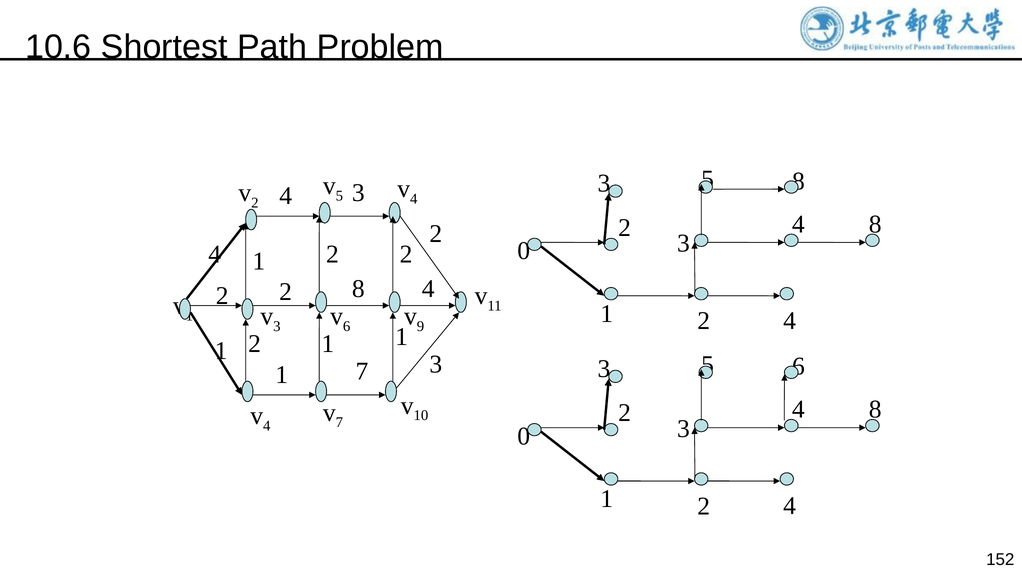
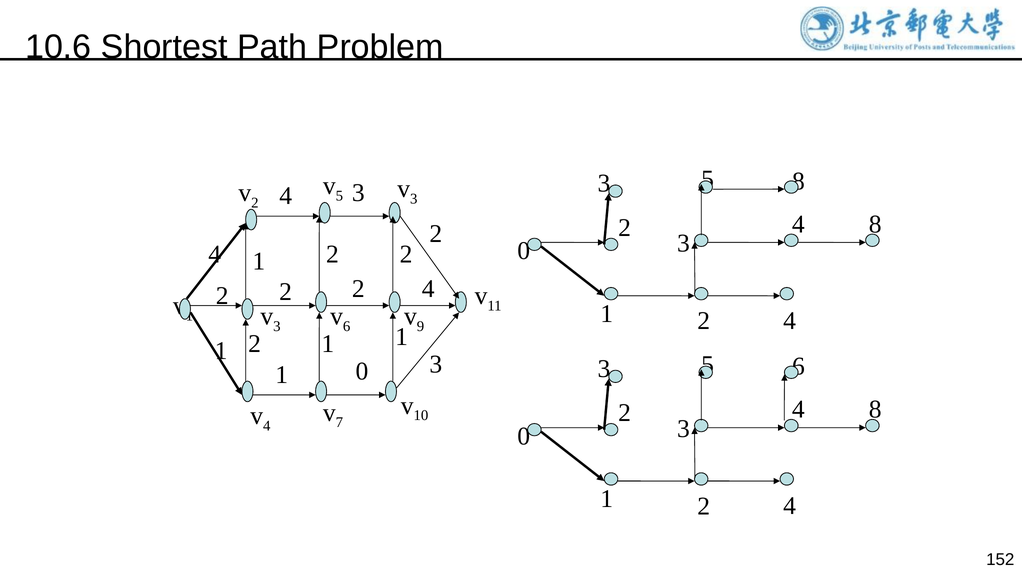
4: 4 -> 3 (414, 199)
2 8: 8 -> 2 (358, 289)
1 7: 7 -> 0 (362, 371)
